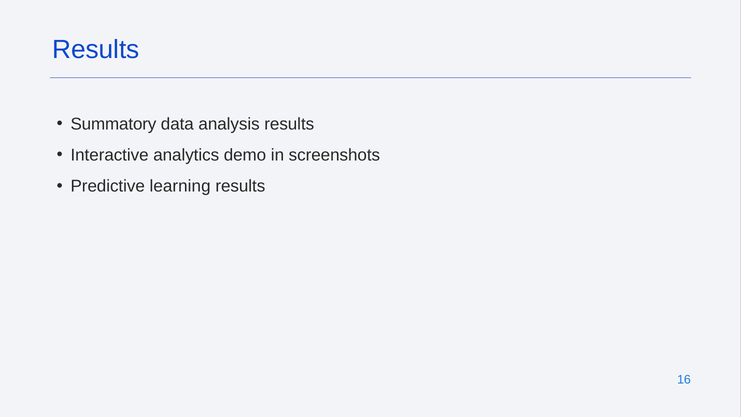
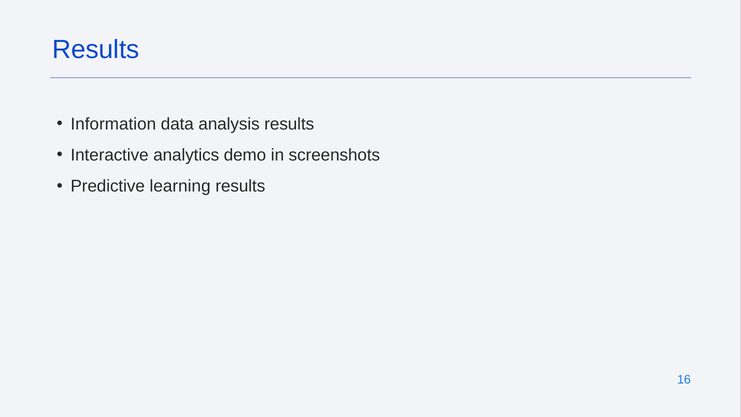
Summatory: Summatory -> Information (113, 124)
